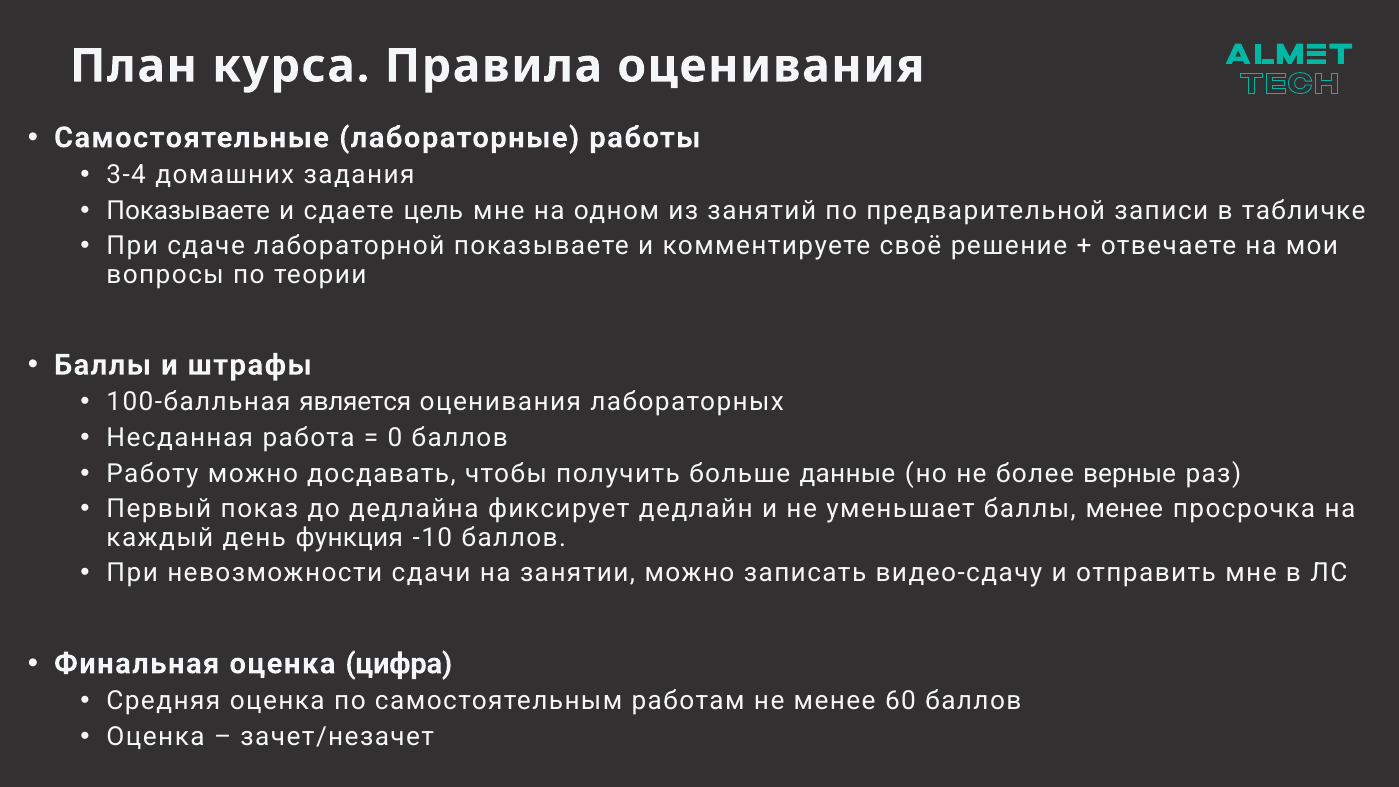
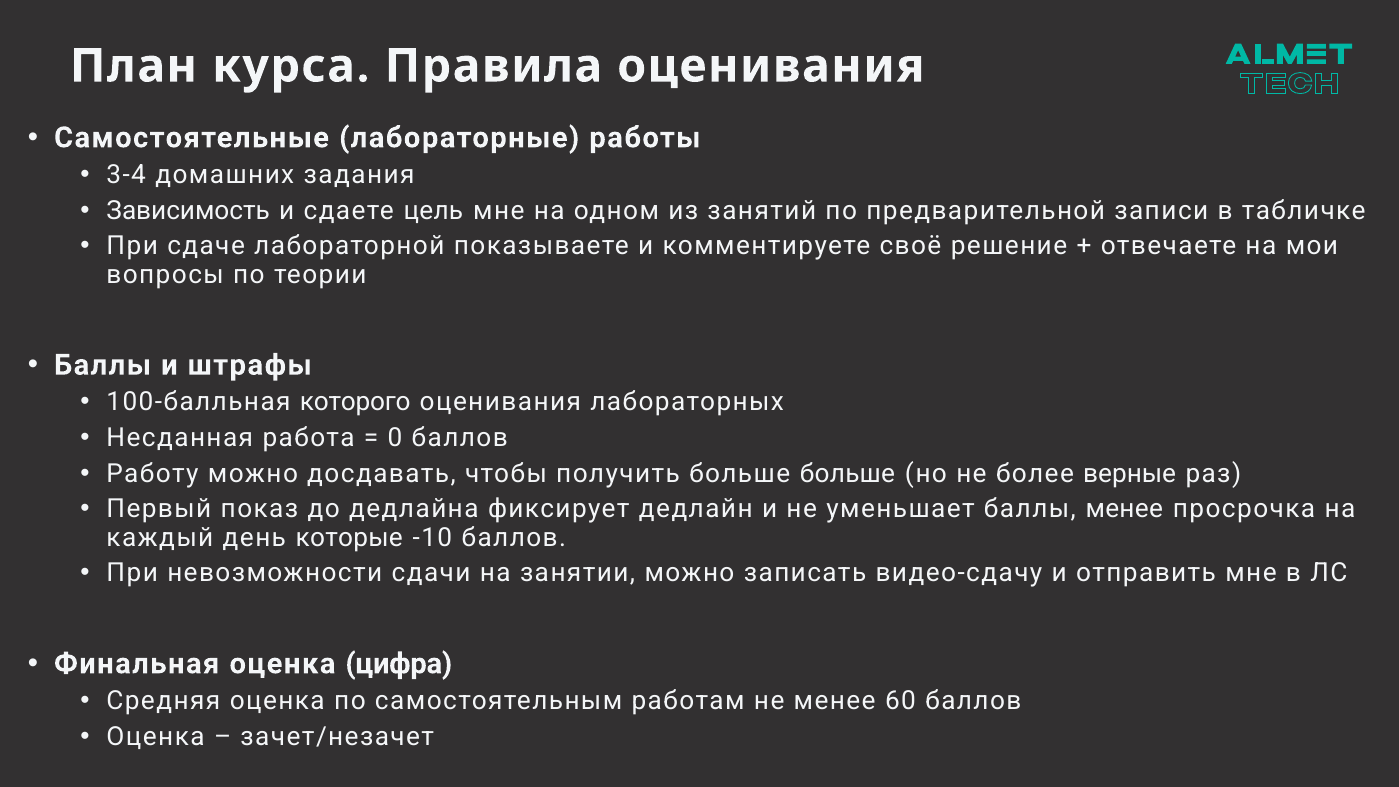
Показываете: Показываете -> Зависимость (188, 210)
является: является -> которого (355, 402)
больше данные: данные -> больше (847, 473)
функция: функция -> которые (349, 537)
